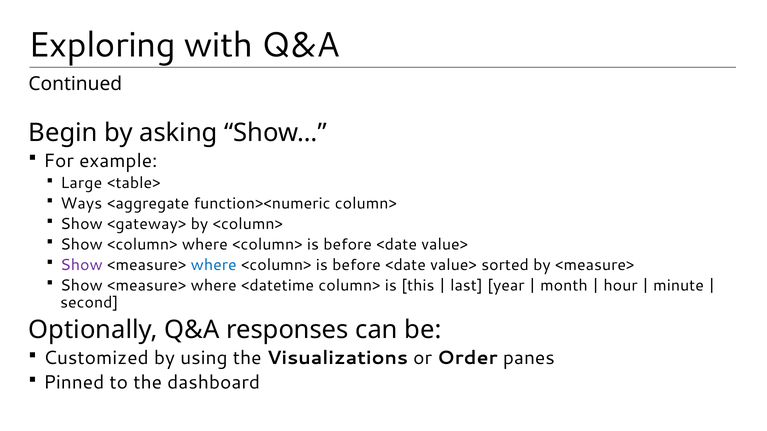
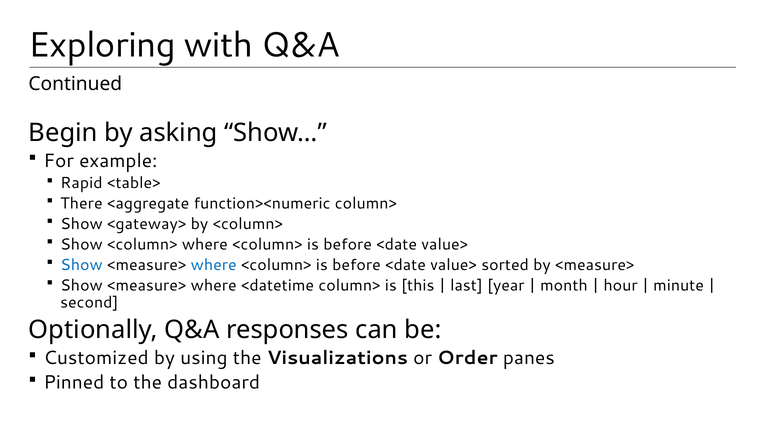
Large: Large -> Rapid (81, 183)
Ways: Ways -> There (81, 204)
Show colour: purple -> blue (81, 265)
